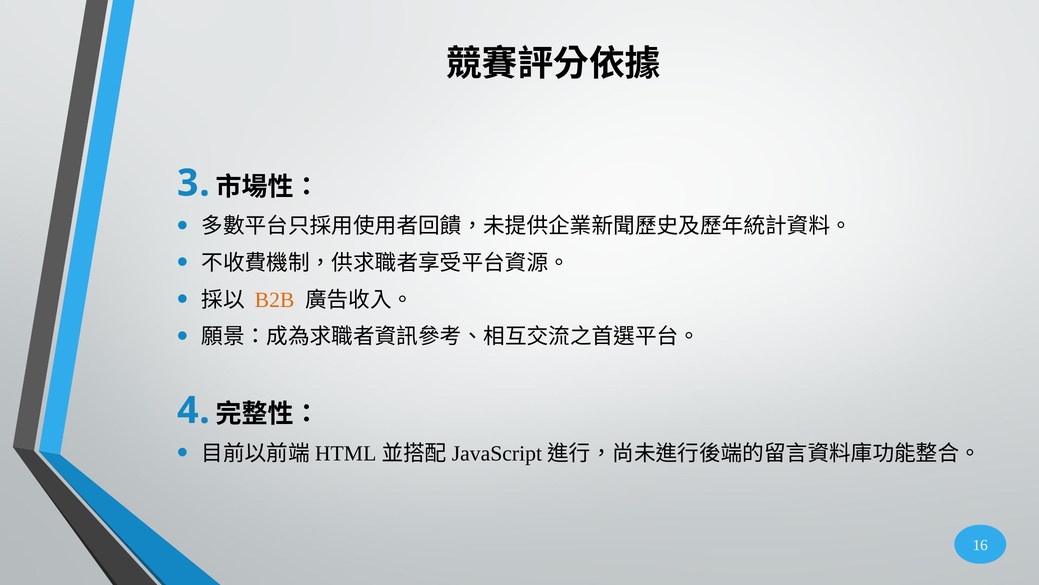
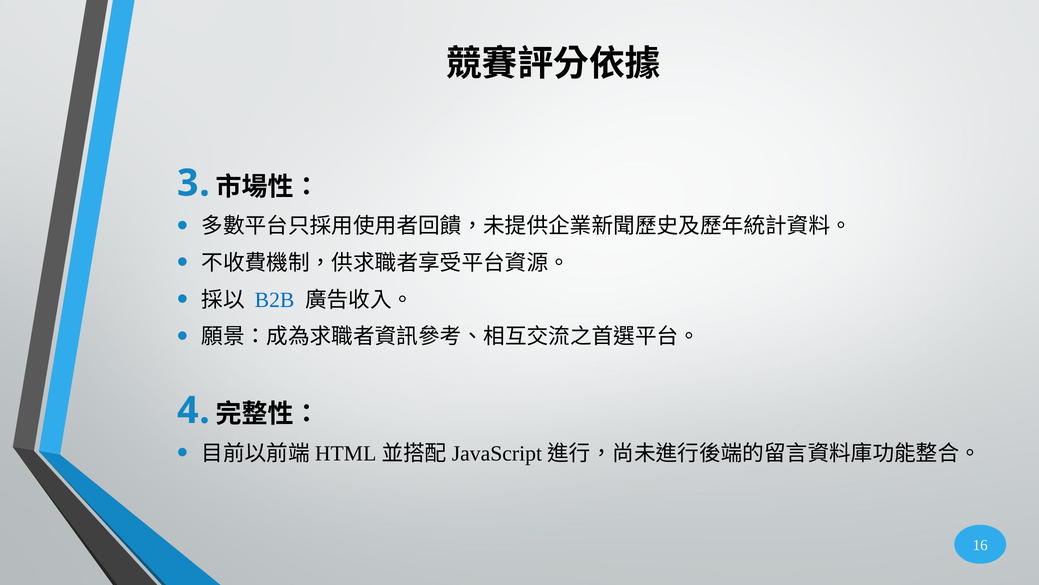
B2B colour: orange -> blue (275, 300)
